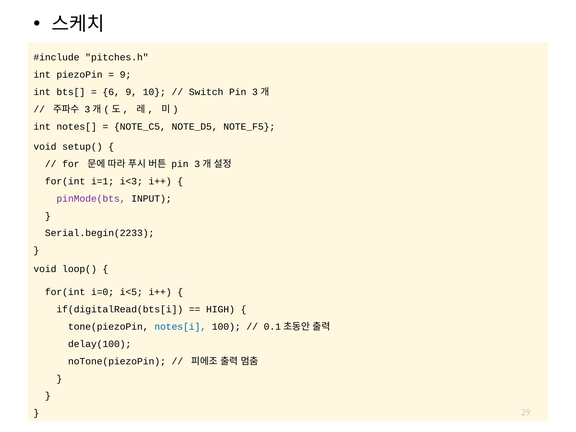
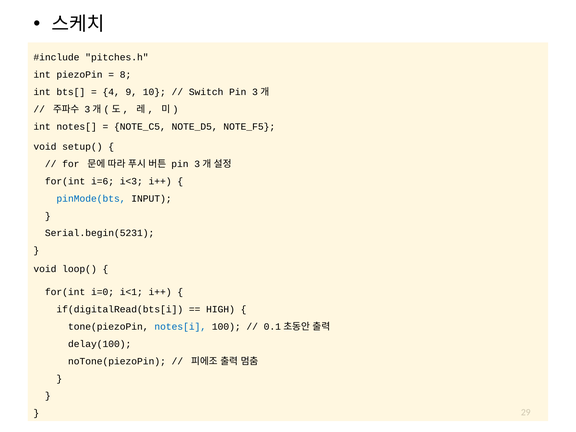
9: 9 -> 8 (126, 75)
6: 6 -> 4 (111, 92)
i=1: i=1 -> i=6 (103, 181)
pinMode(bts colour: purple -> blue (91, 199)
Serial.begin(2233: Serial.begin(2233 -> Serial.begin(5231 (100, 233)
i<5: i<5 -> i<1 (131, 292)
